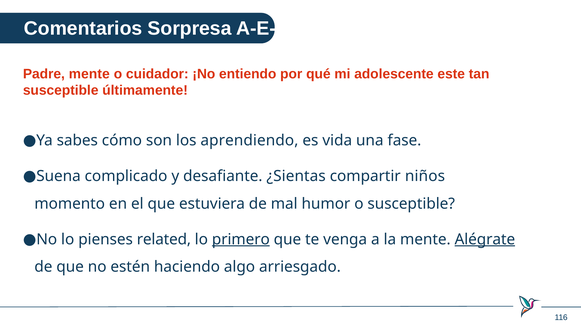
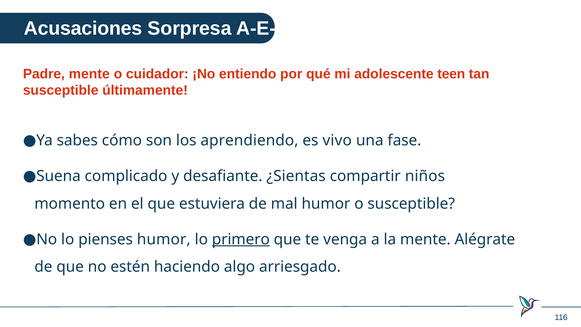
Comentarios: Comentarios -> Acusaciones (83, 28)
este: este -> teen (451, 74)
vida: vida -> vivo (337, 140)
pienses related: related -> humor (164, 239)
Alégrate underline: present -> none (485, 239)
